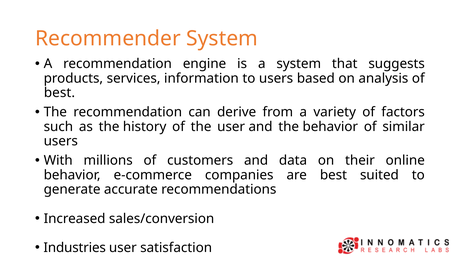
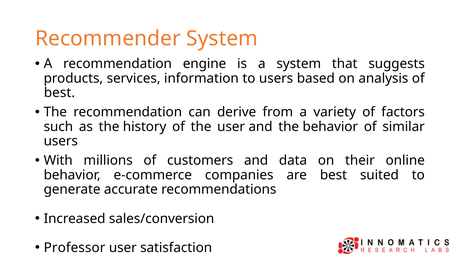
Industries: Industries -> Professor (75, 247)
